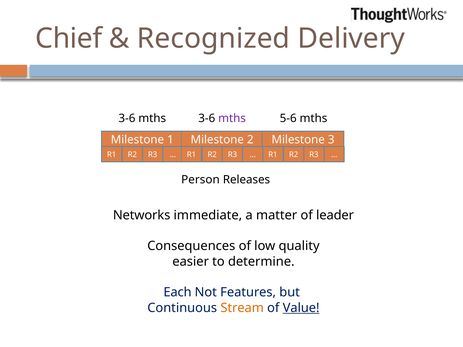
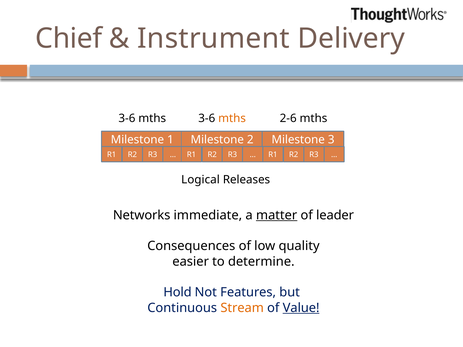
Recognized: Recognized -> Instrument (213, 39)
mths colour: purple -> orange (232, 118)
5-6: 5-6 -> 2-6 (288, 118)
Person: Person -> Logical (200, 180)
matter underline: none -> present (277, 215)
Each: Each -> Hold (177, 293)
